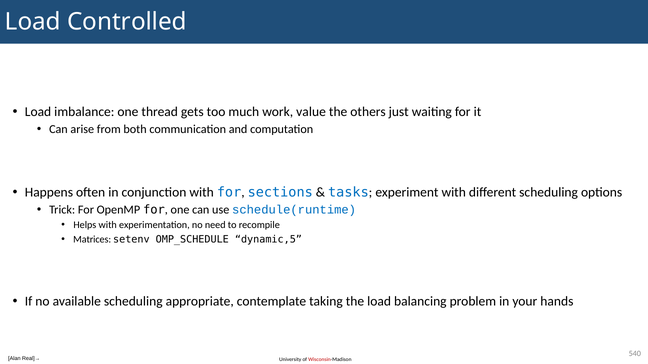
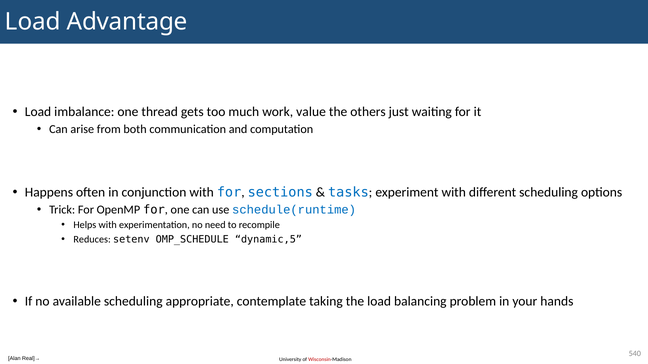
Controlled: Controlled -> Advantage (127, 22)
Matrices: Matrices -> Reduces (92, 240)
